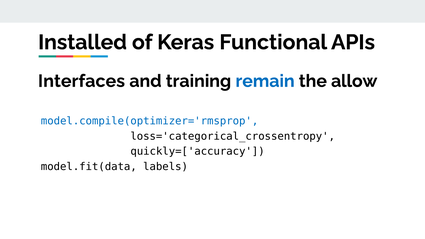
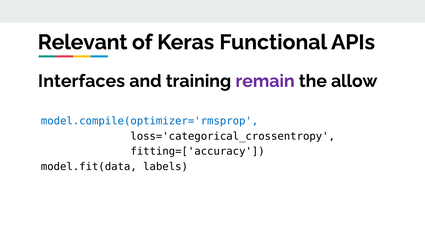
Installed: Installed -> Relevant (83, 42)
remain colour: blue -> purple (265, 81)
quickly=['accuracy: quickly=['accuracy -> fitting=['accuracy (198, 152)
